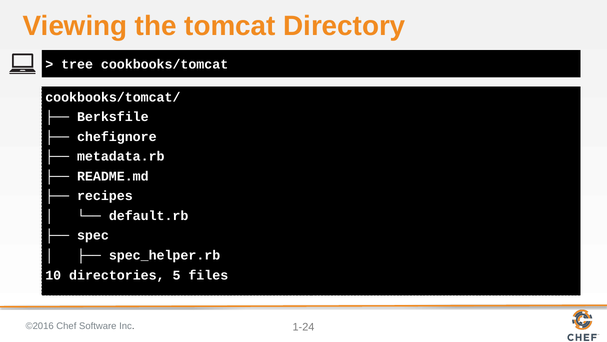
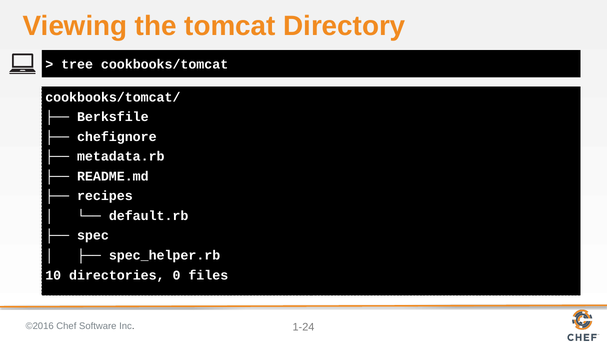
5: 5 -> 0 (177, 275)
